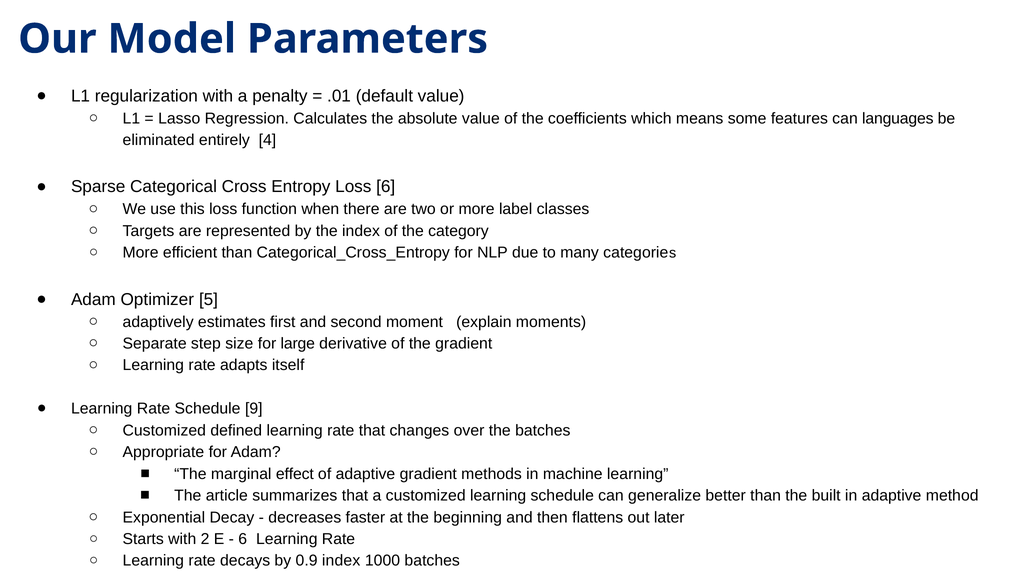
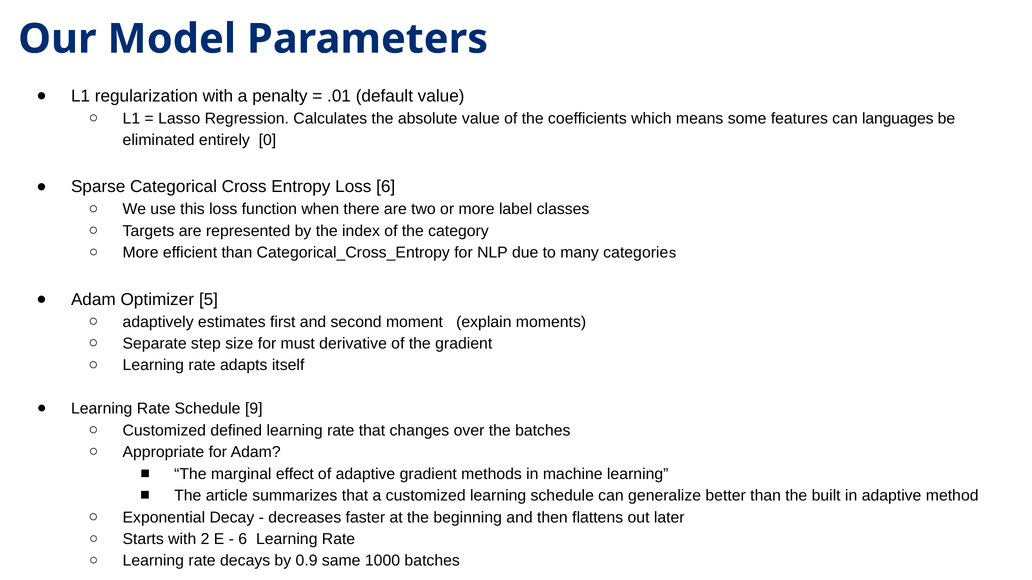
4: 4 -> 0 (267, 140)
large: large -> must (298, 344)
0.9 index: index -> same (341, 561)
